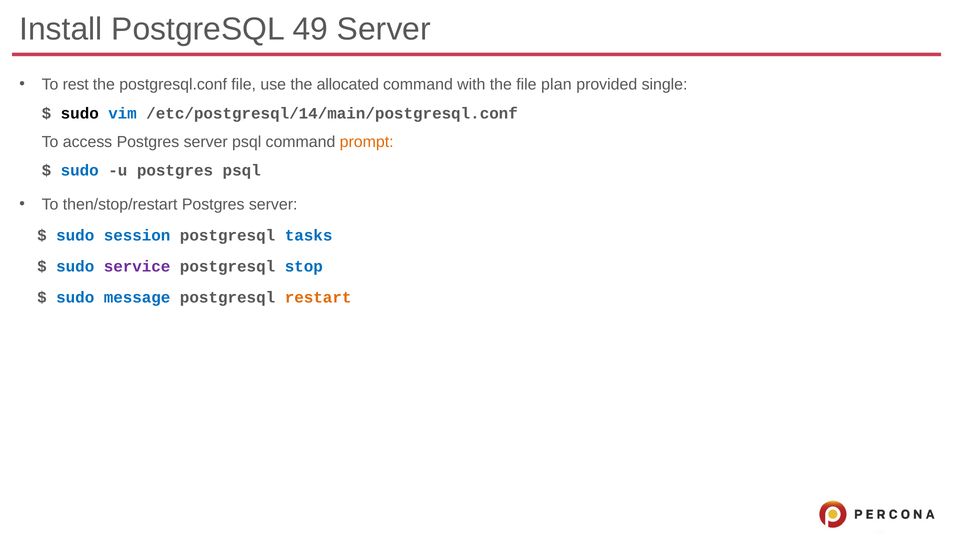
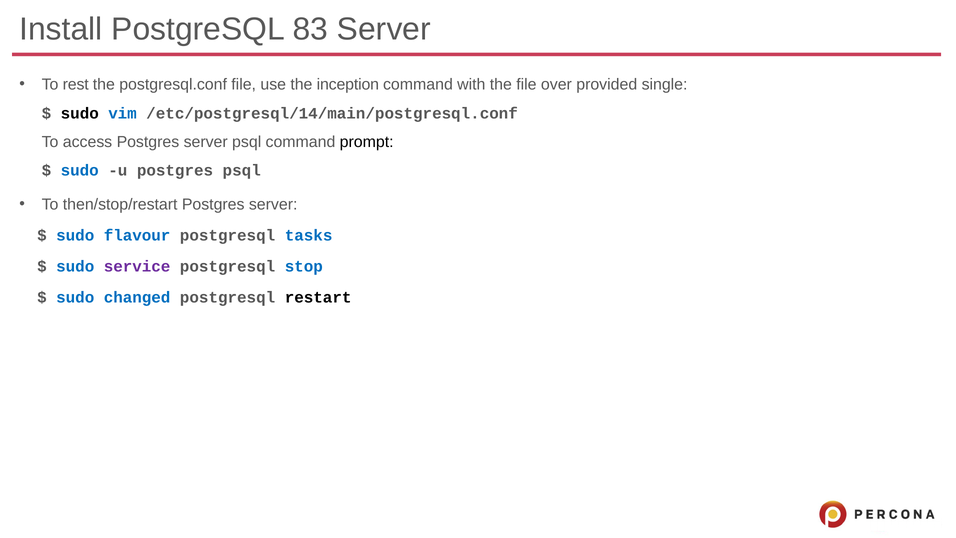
49: 49 -> 83 (310, 29)
allocated: allocated -> inception (348, 85)
plan: plan -> over (556, 85)
prompt colour: orange -> black (367, 142)
session: session -> flavour (137, 235)
message: message -> changed (137, 298)
restart colour: orange -> black (318, 298)
